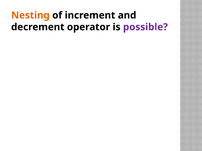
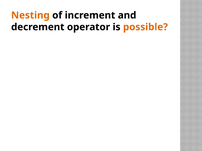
possible colour: purple -> orange (145, 27)
